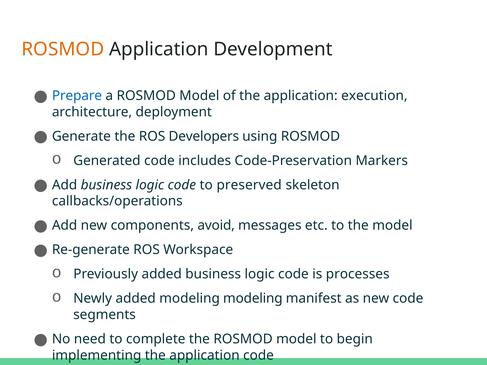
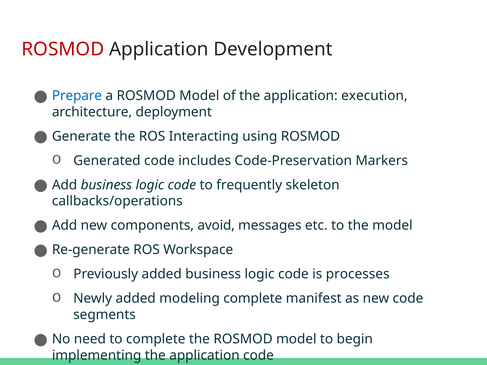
ROSMOD colour: orange -> red (63, 49)
Developers: Developers -> Interacting (204, 136)
preserved: preserved -> frequently (249, 185)
modeling modeling: modeling -> complete (253, 299)
